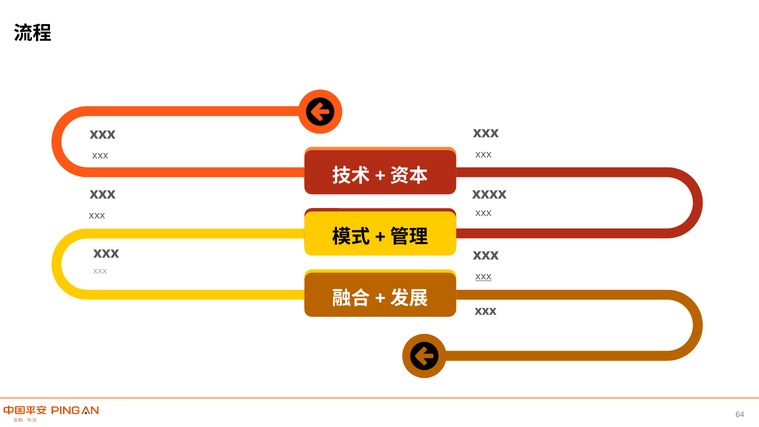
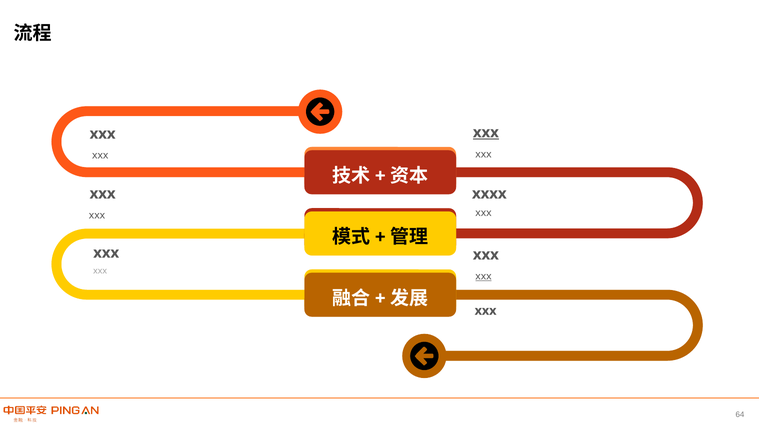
xxx underline: none -> present (486, 132)
